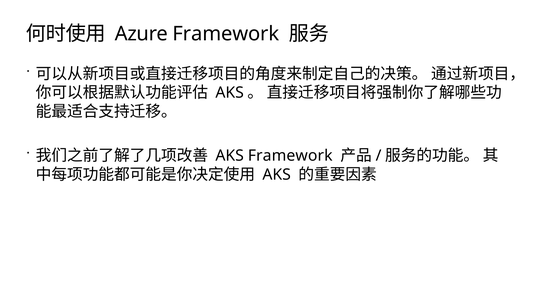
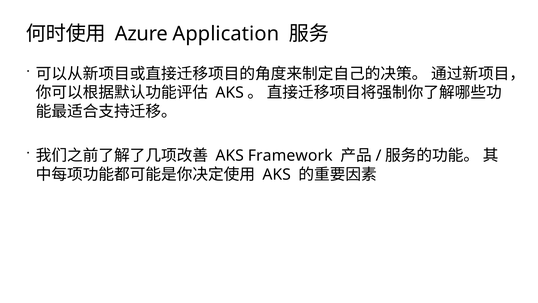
Azure Framework: Framework -> Application (226, 34)
